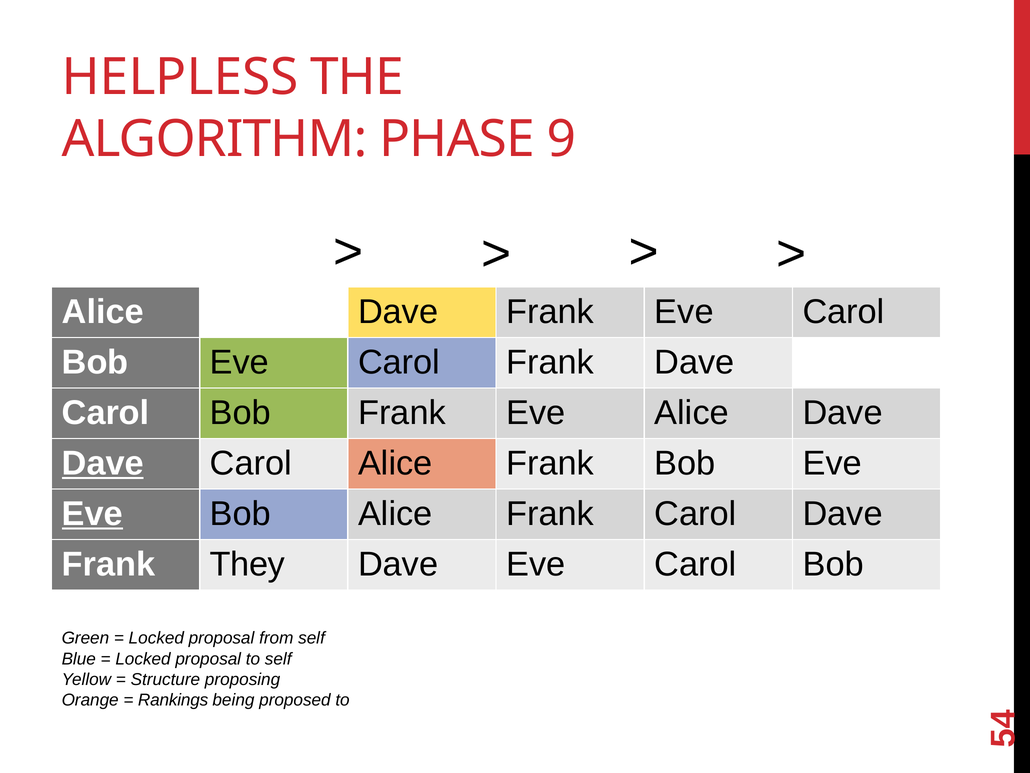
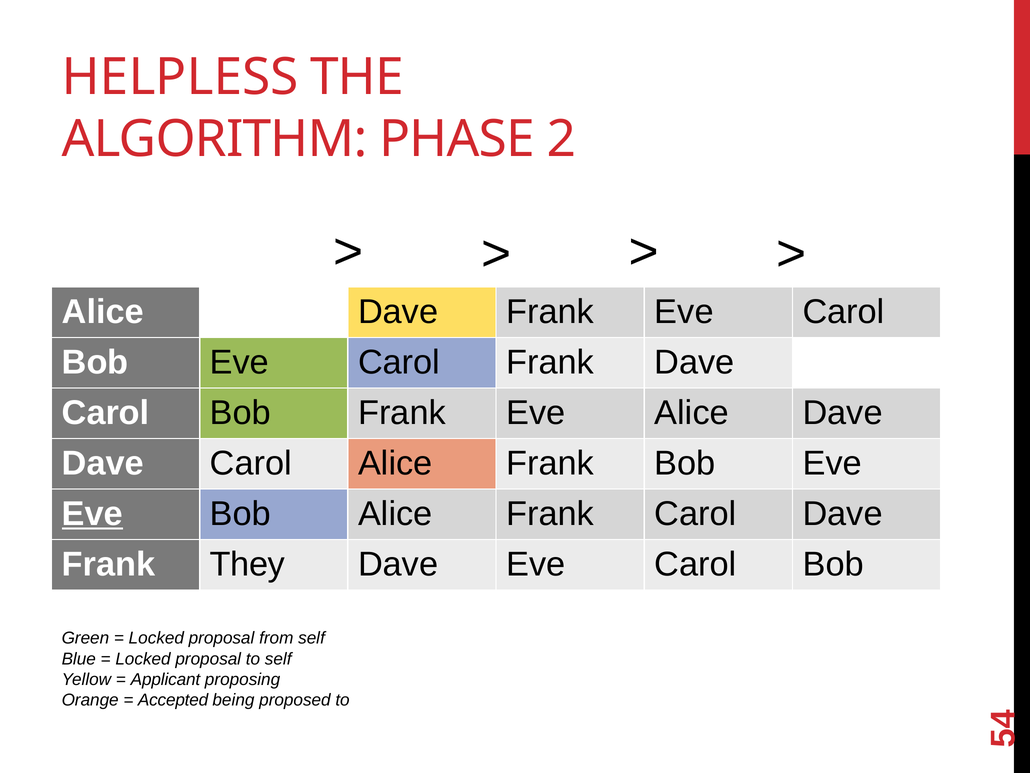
9: 9 -> 2 (561, 139)
Dave underline: present -> none (103, 463)
Structure: Structure -> Applicant (165, 679)
Rankings: Rankings -> Accepted (173, 700)
